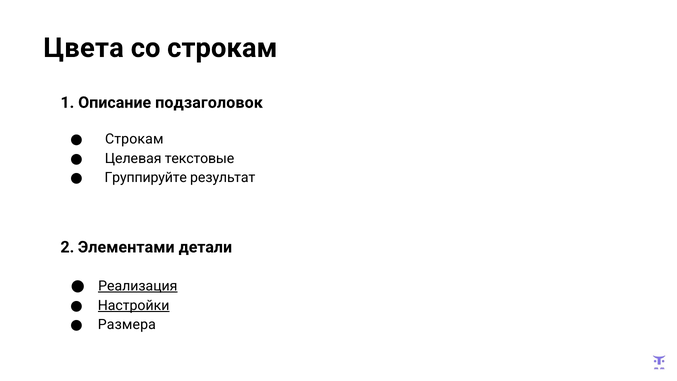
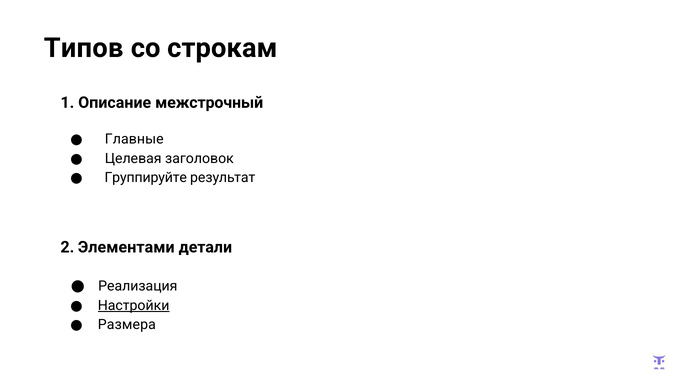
Цвета: Цвета -> Типов (84, 48)
подзаголовок: подзаголовок -> межстрочный (209, 103)
Строкам: Строкам -> Главные (134, 139)
текстовые: текстовые -> заголовок (199, 158)
Реализация underline: present -> none (138, 286)
